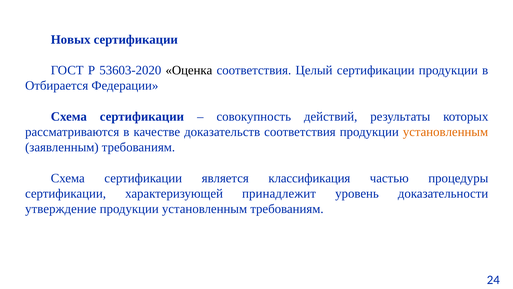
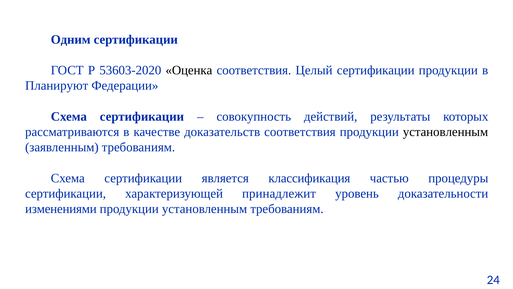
Новых: Новых -> Одним (71, 39)
Отбирается: Отбирается -> Планируют (57, 86)
установленным colour: orange -> black (445, 132)
утверждение: утверждение -> изменениями (61, 209)
